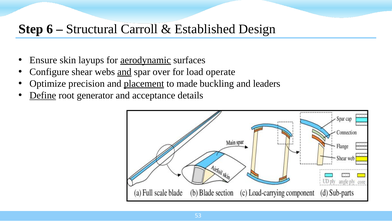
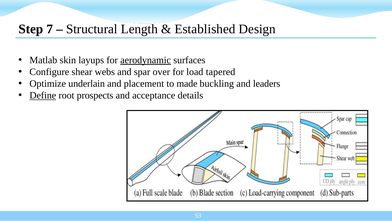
6: 6 -> 7 (50, 29)
Carroll: Carroll -> Length (139, 29)
Ensure: Ensure -> Matlab (43, 60)
and underline: present -> none (124, 72)
operate: operate -> tapered (221, 72)
precision: precision -> underlain (87, 83)
placement underline: present -> none (144, 83)
generator: generator -> prospects (95, 95)
